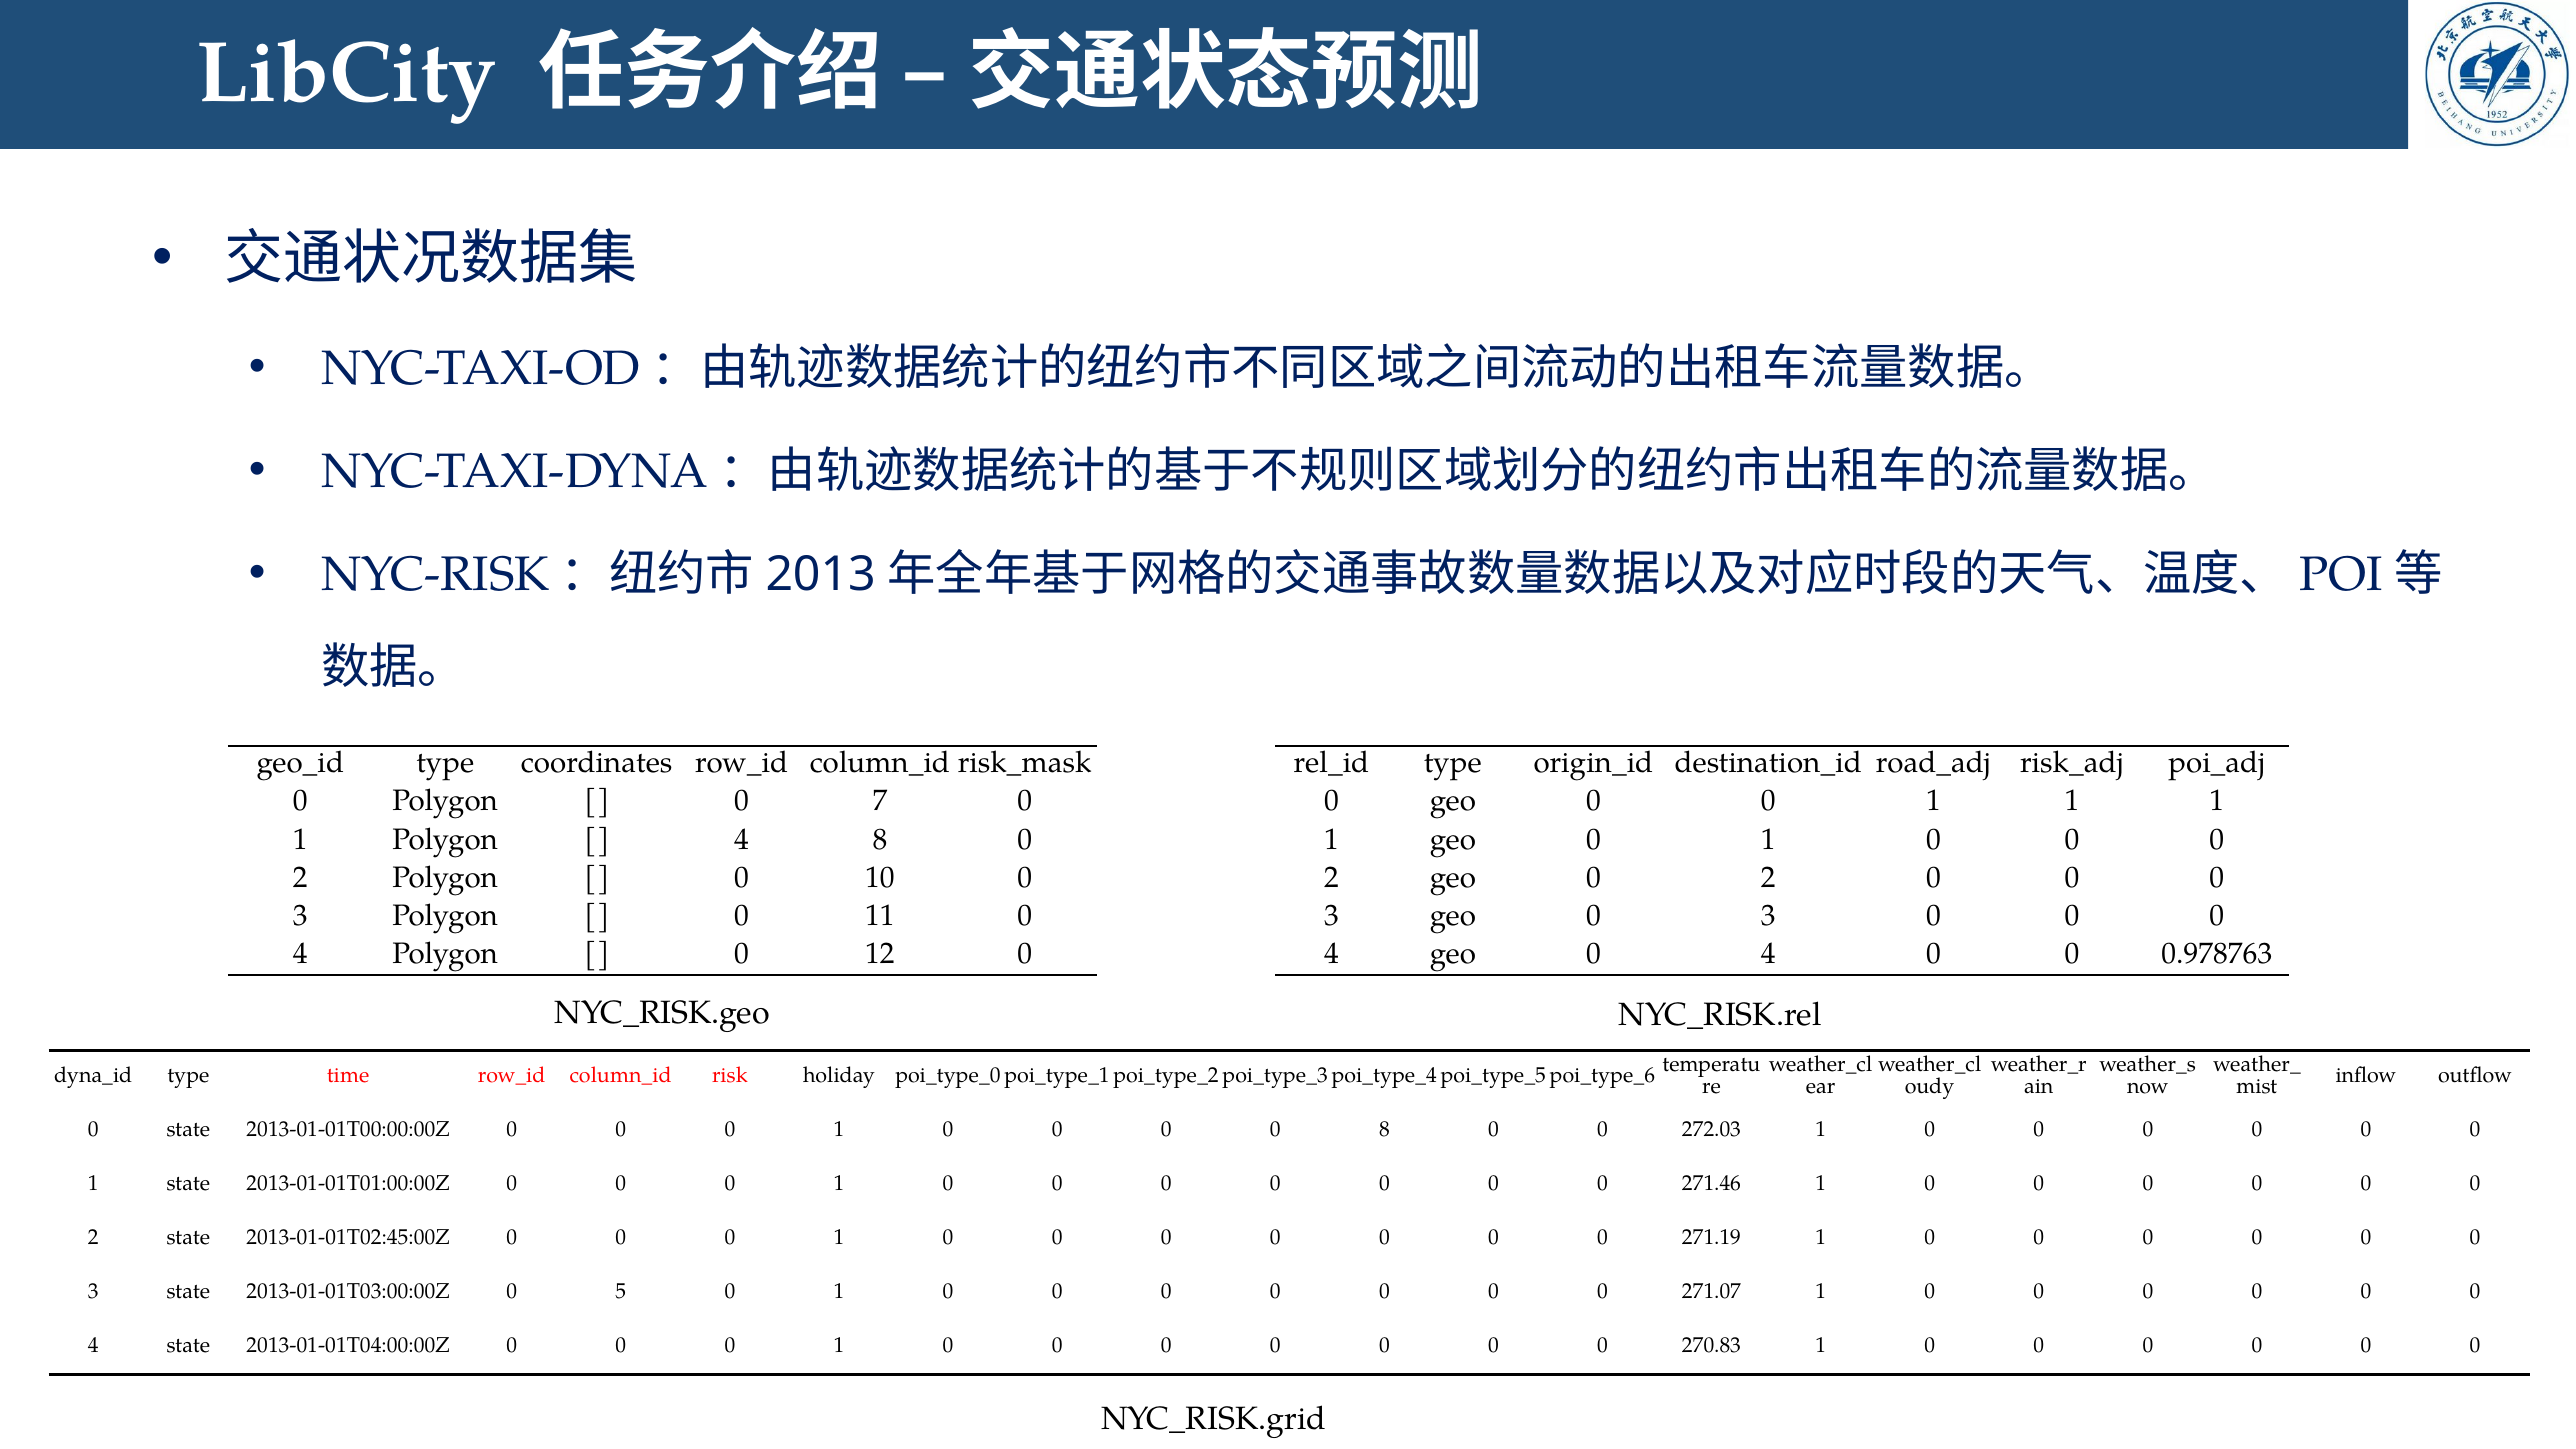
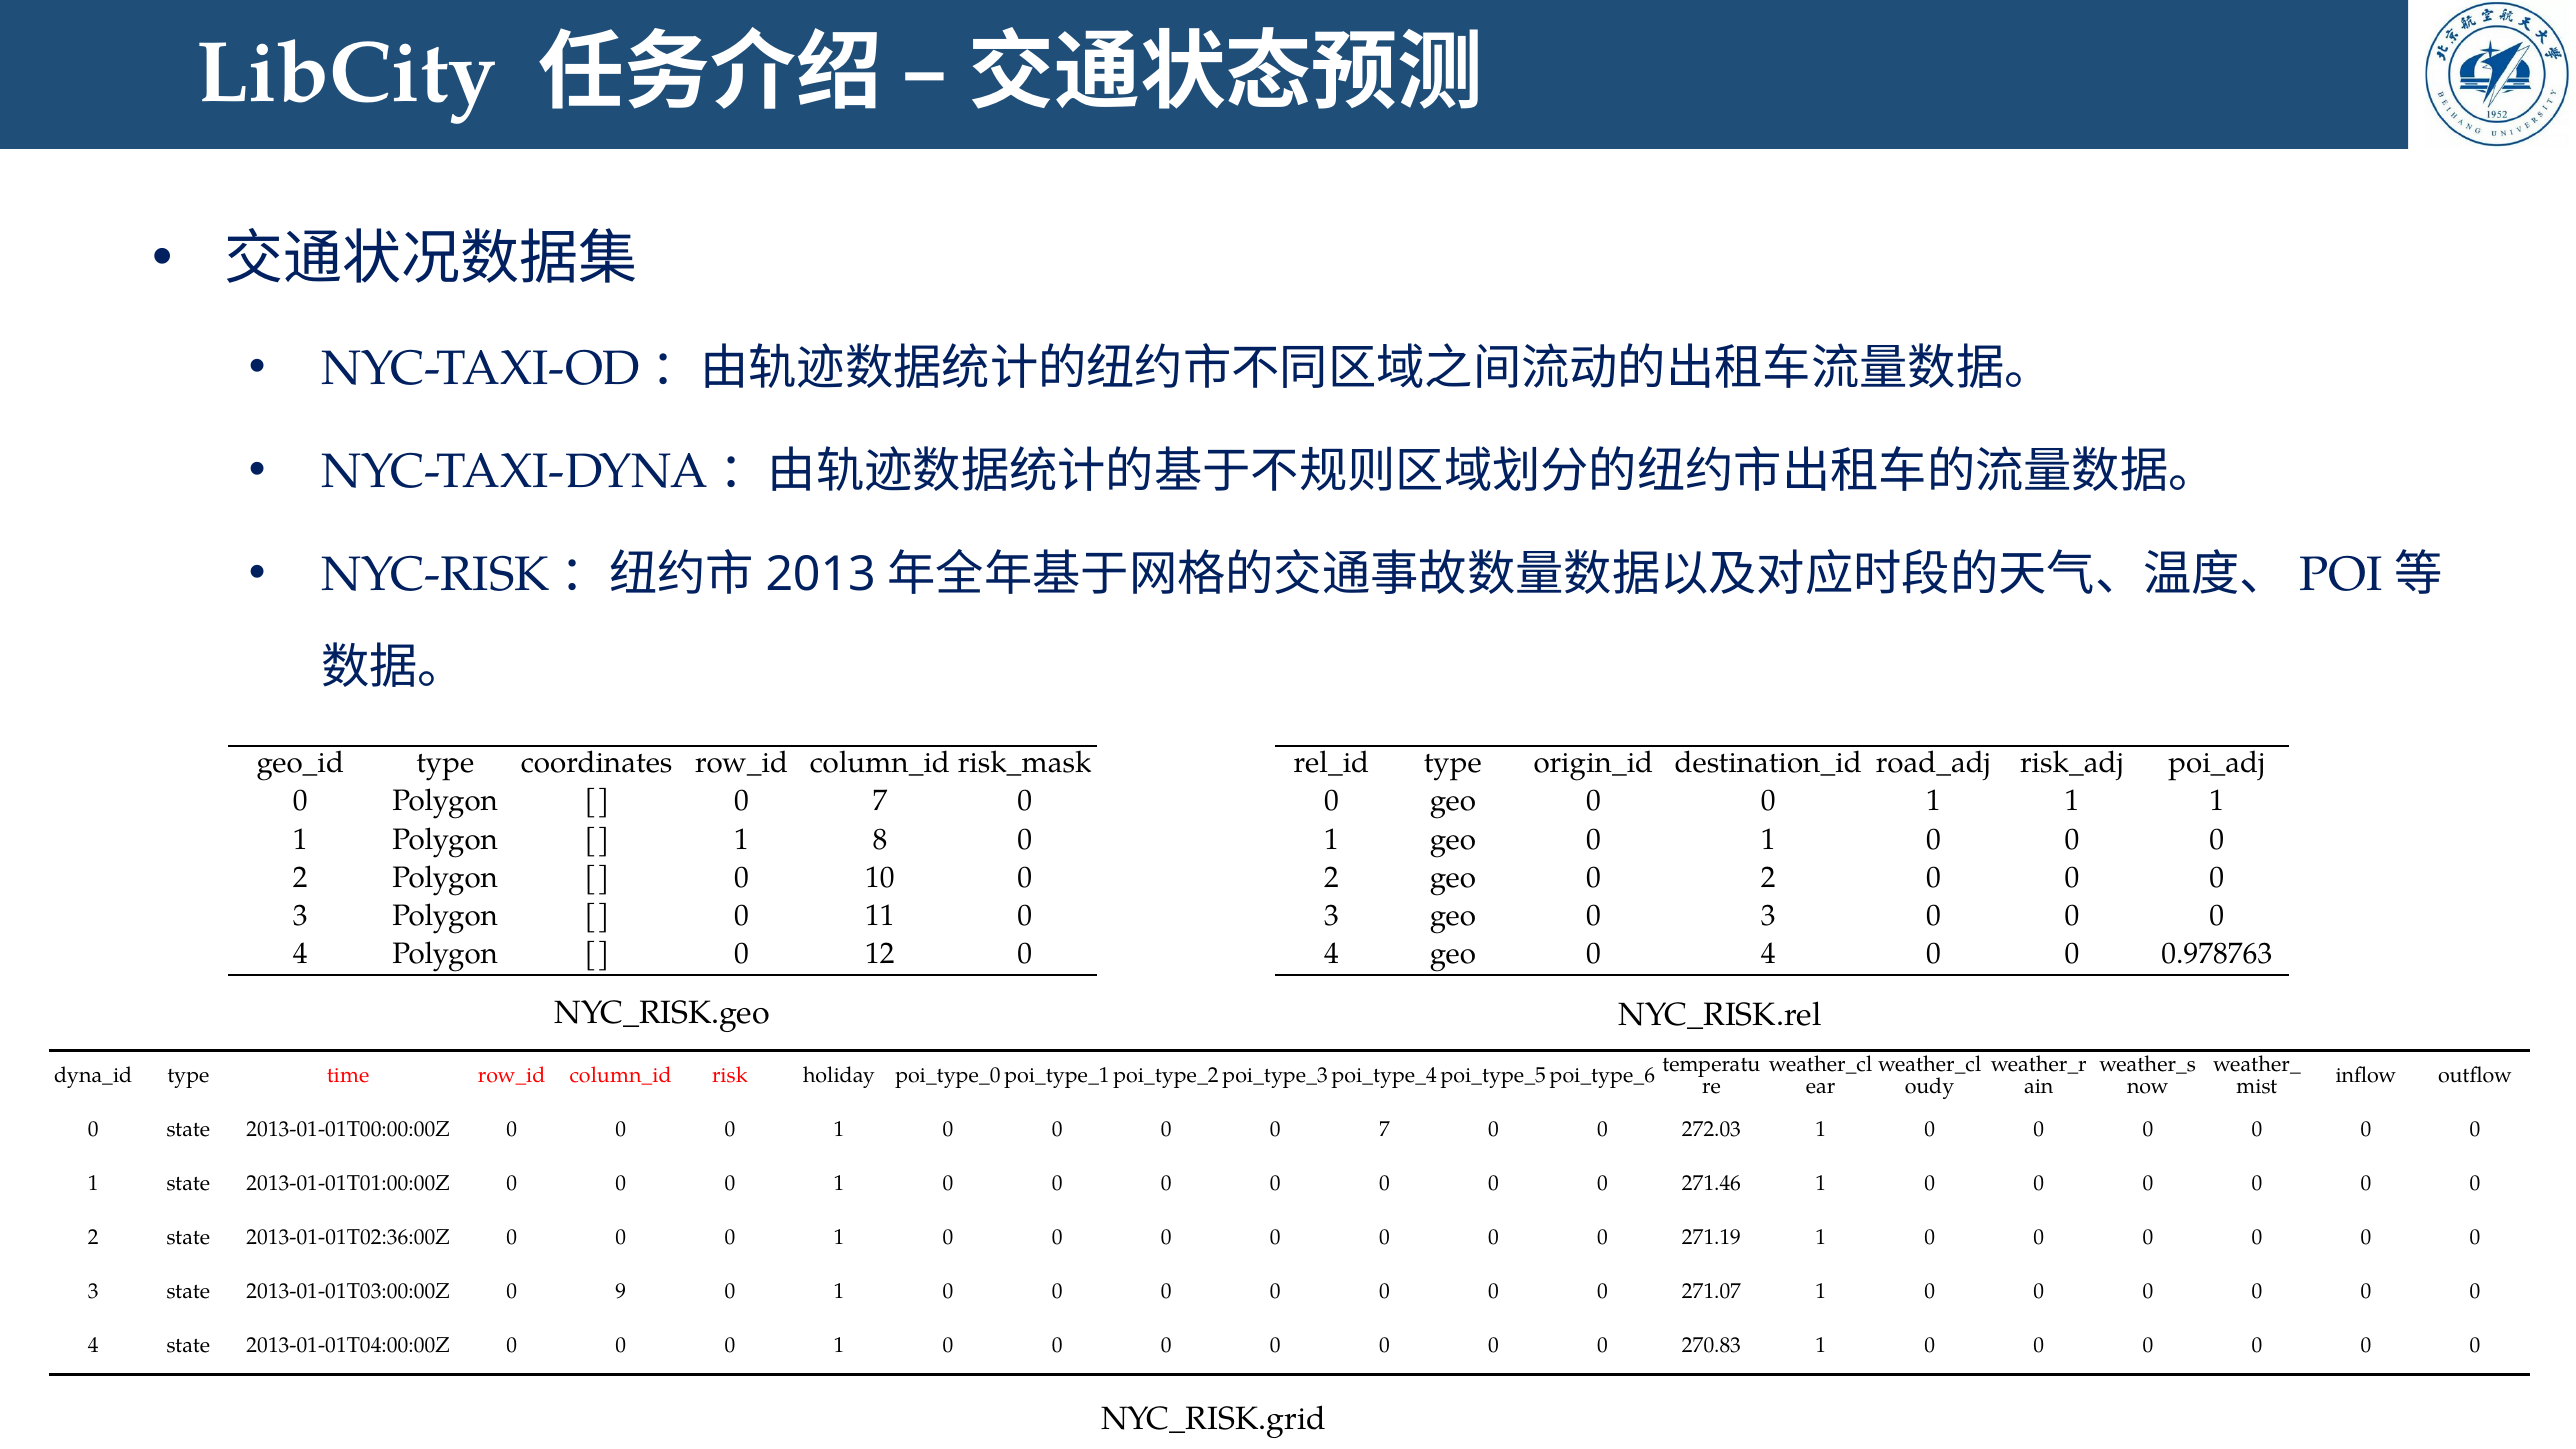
4: 4 -> 1 (742, 839)
0 0 8: 8 -> 7 (1384, 1130)
2013-01-01T02:45:00Z: 2013-01-01T02:45:00Z -> 2013-01-01T02:36:00Z (348, 1238)
5: 5 -> 9 (621, 1292)
